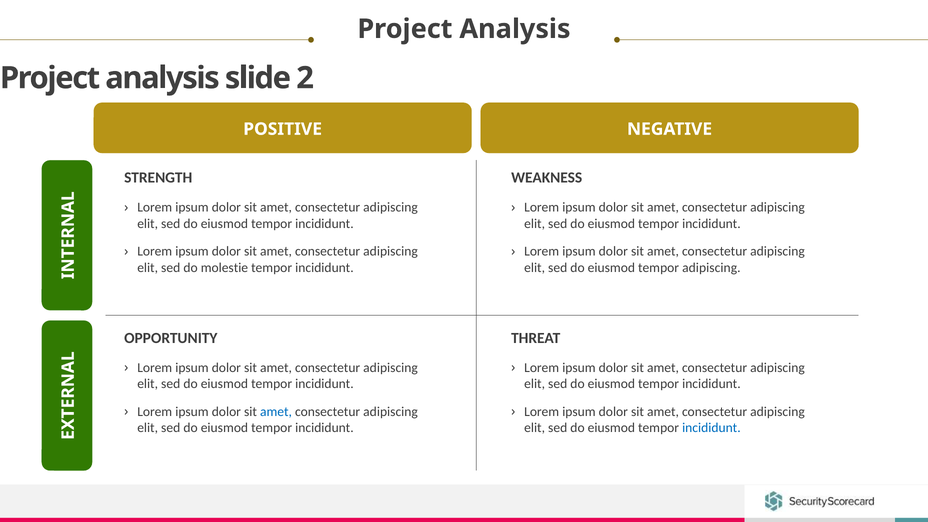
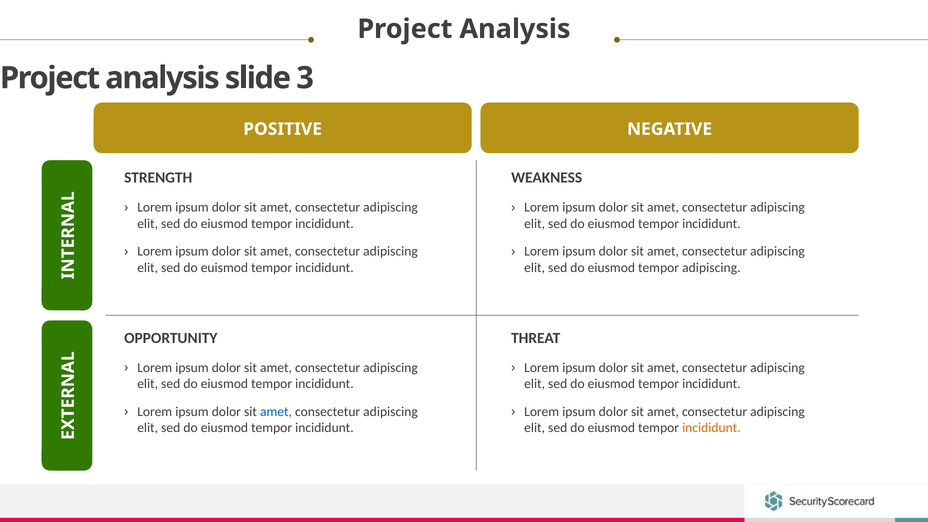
2: 2 -> 3 (305, 78)
molestie: molestie -> euismod (224, 268)
incididunt colour: blue -> orange (711, 428)
